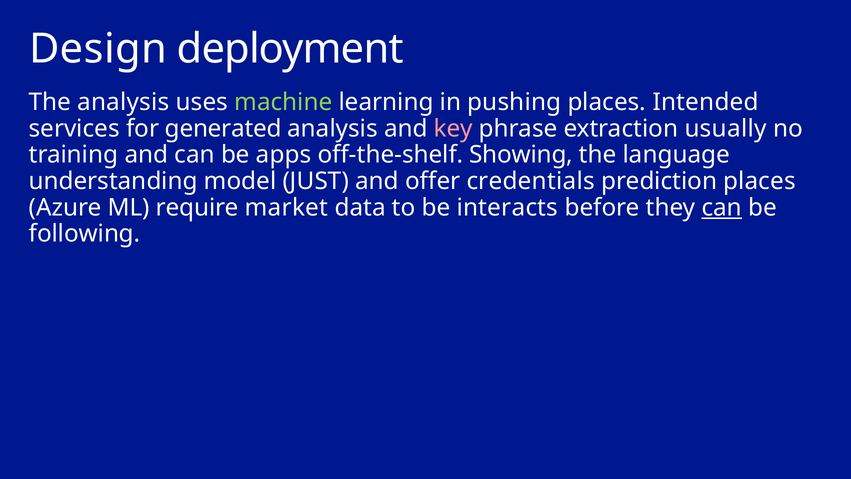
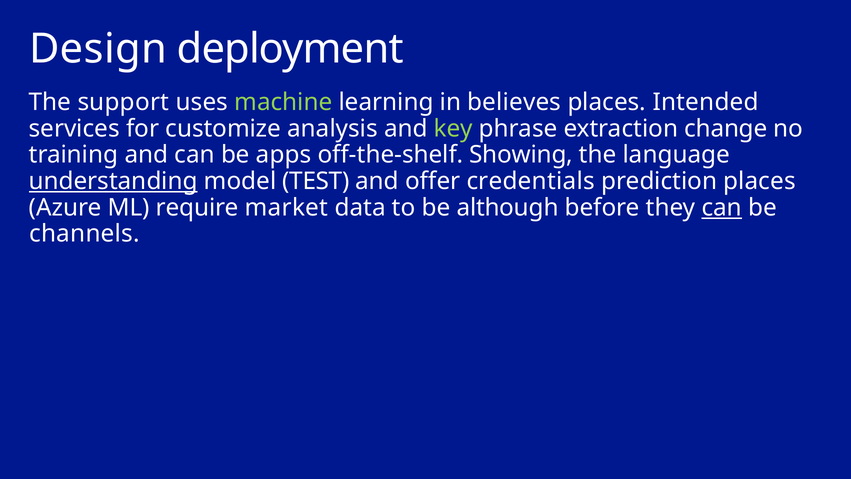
The analysis: analysis -> support (123, 102)
pushing: pushing -> believes (514, 102)
generated: generated -> customize (223, 129)
key colour: pink -> light green (453, 129)
usually: usually -> change (726, 129)
understanding underline: none -> present (113, 181)
JUST: JUST -> TEST (316, 181)
interacts: interacts -> although (508, 207)
following: following -> channels (84, 234)
